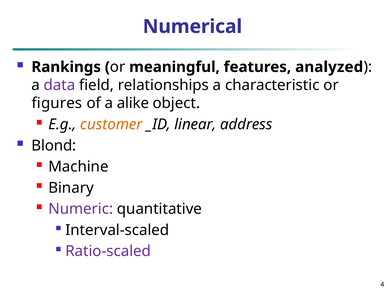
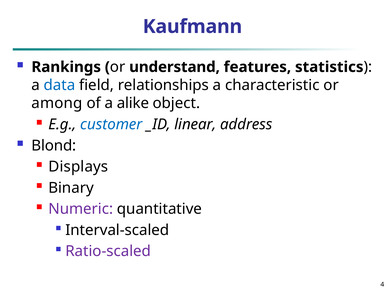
Numerical: Numerical -> Kaufmann (192, 27)
meaningful: meaningful -> understand (175, 67)
analyzed: analyzed -> statistics (329, 67)
data colour: purple -> blue (60, 85)
figures: figures -> among (57, 103)
customer colour: orange -> blue (111, 124)
Machine: Machine -> Displays (78, 167)
